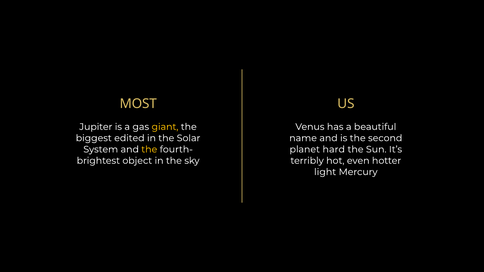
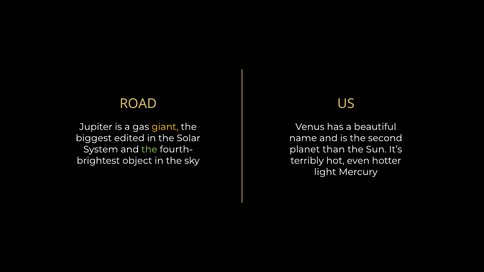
MOST: MOST -> ROAD (138, 104)
the colour: yellow -> light green (149, 150)
hard: hard -> than (334, 150)
